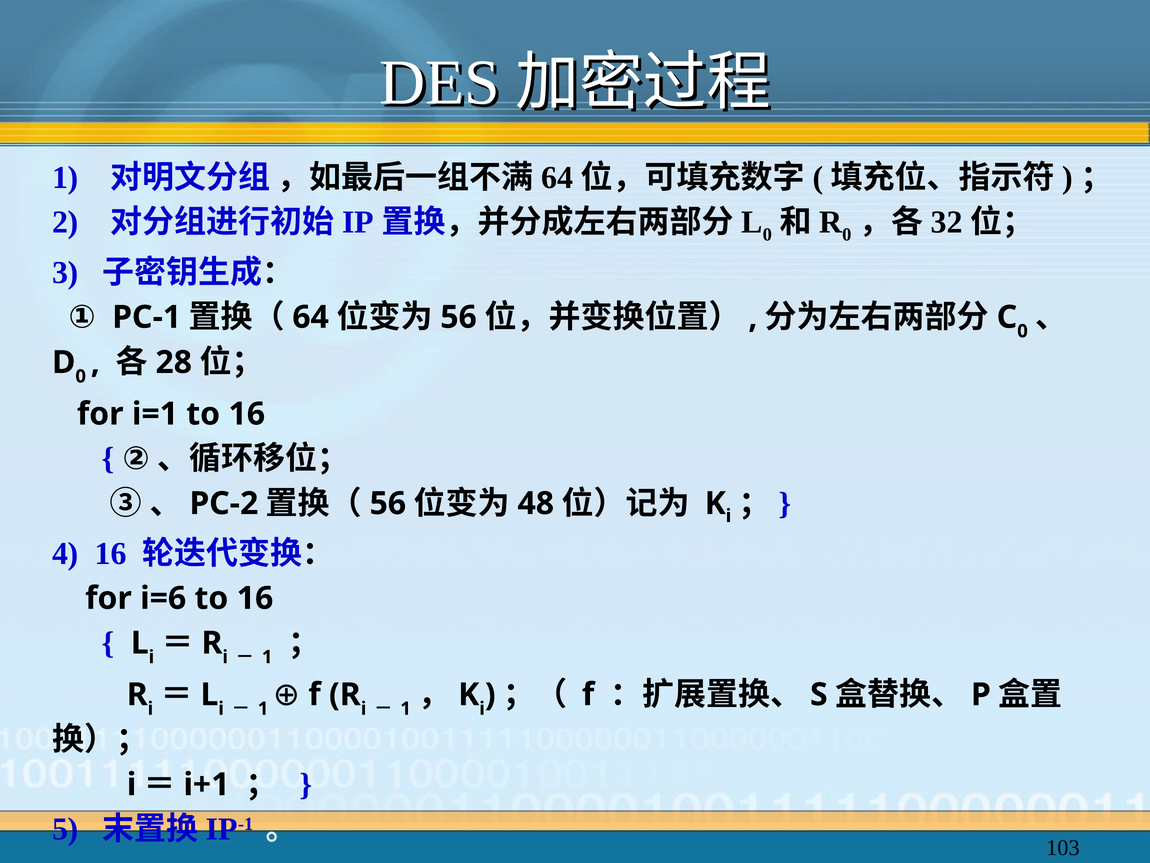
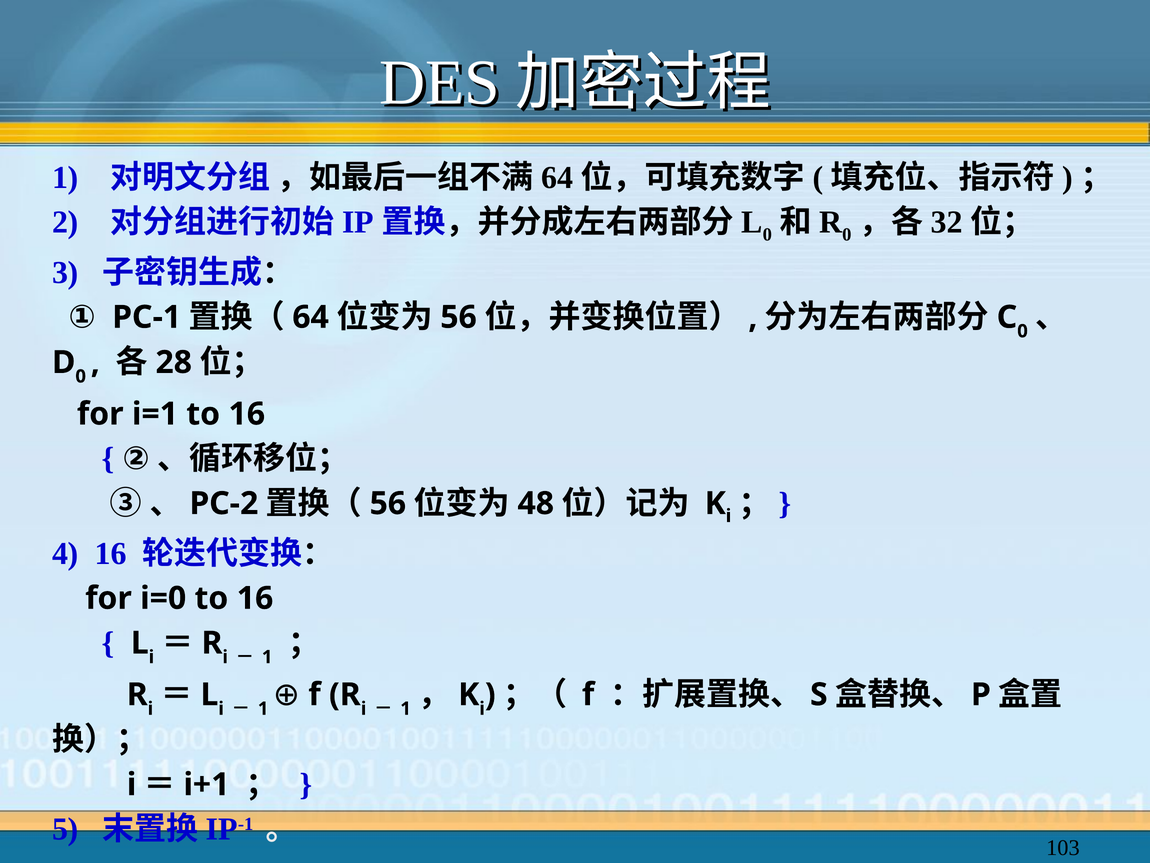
i=6: i=6 -> i=0 (163, 598)
